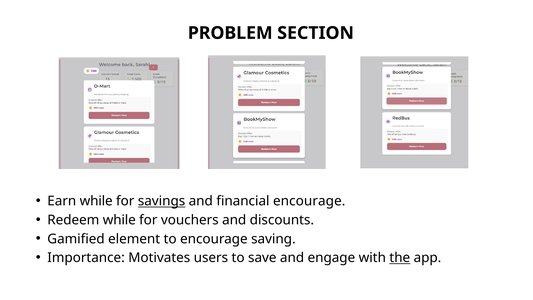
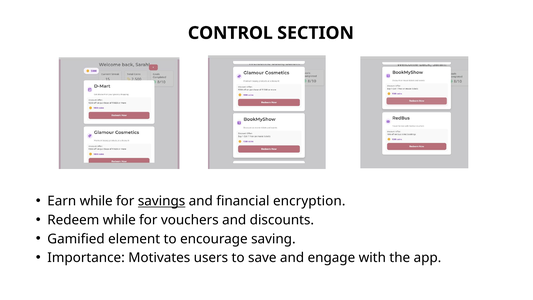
PROBLEM: PROBLEM -> CONTROL (230, 33)
financial encourage: encourage -> encryption (309, 201)
the underline: present -> none (400, 258)
